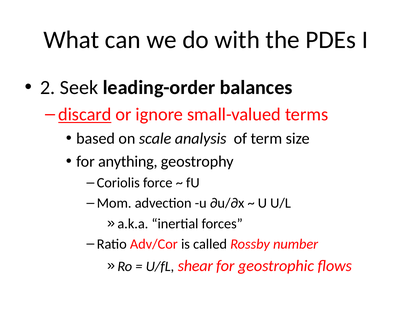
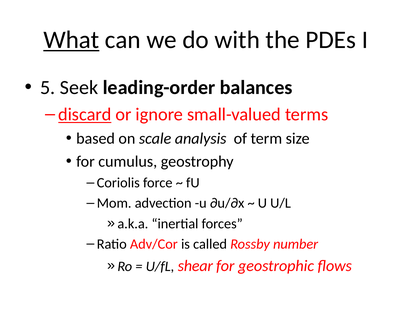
What underline: none -> present (71, 40)
2: 2 -> 5 (48, 88)
anything: anything -> cumulus (128, 162)
